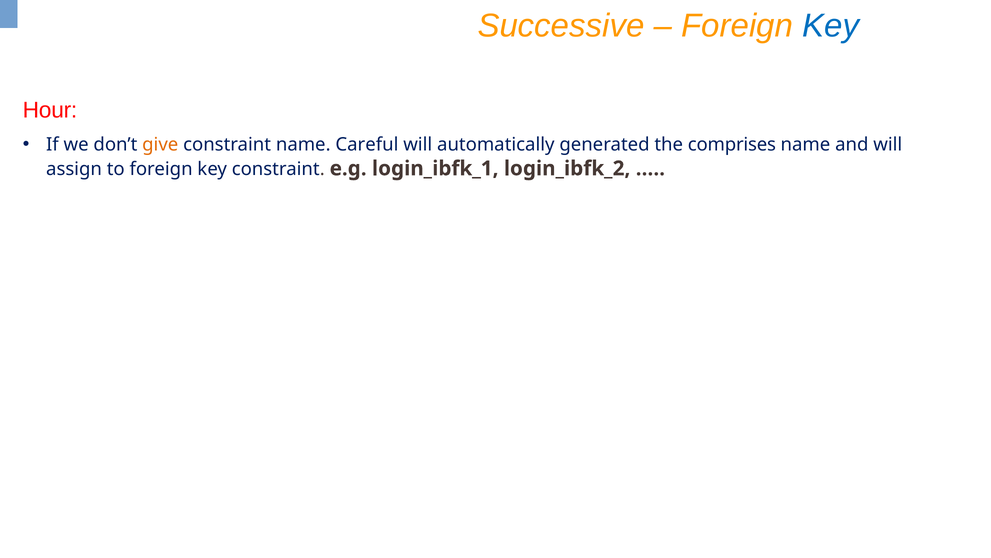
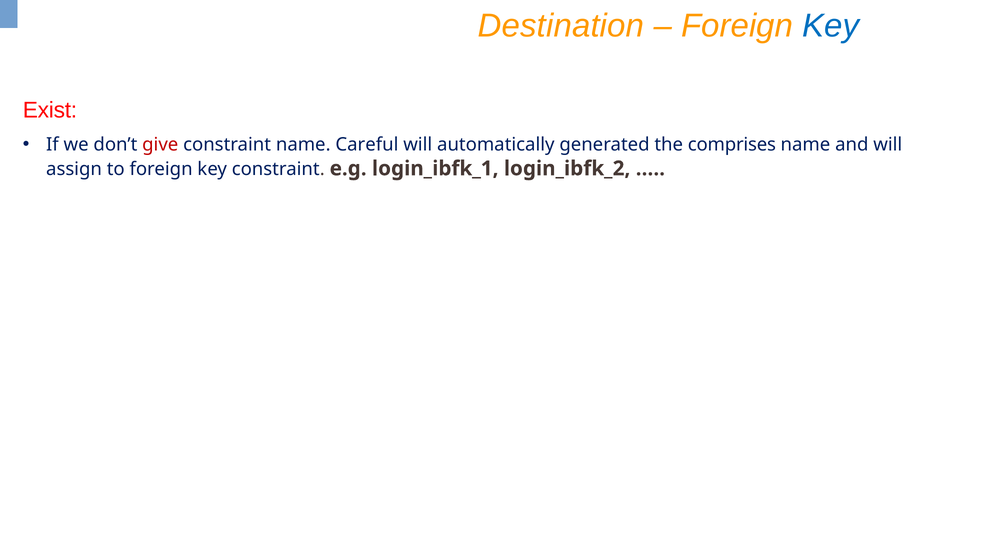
Successive: Successive -> Destination (561, 26)
Hour: Hour -> Exist (50, 110)
give colour: orange -> red (160, 145)
